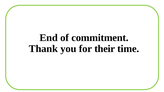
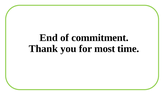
their: their -> most (105, 49)
